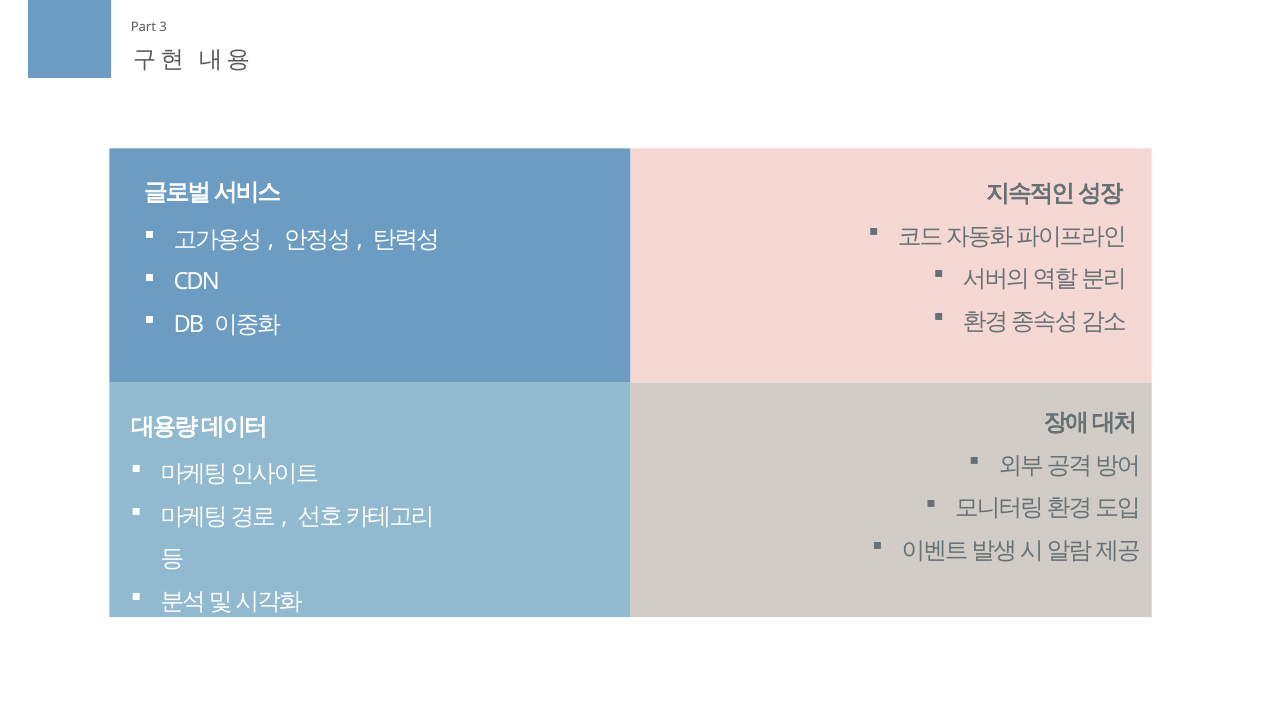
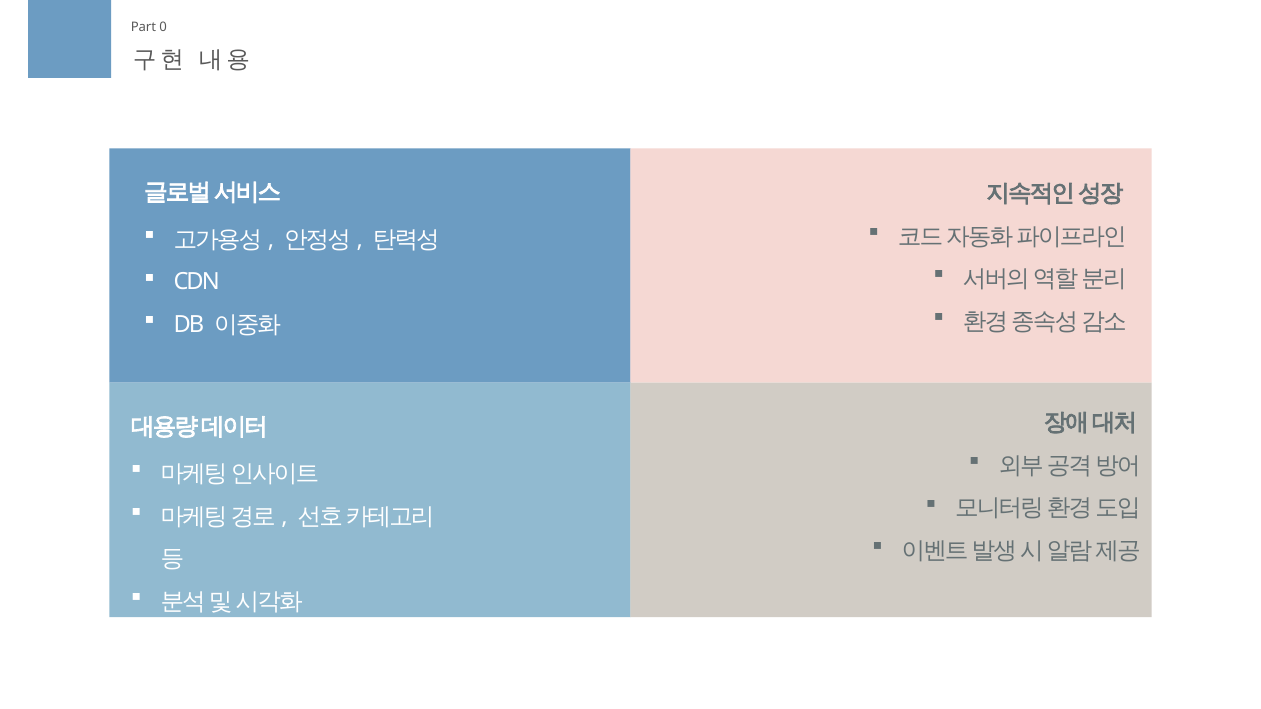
3: 3 -> 0 (163, 28)
